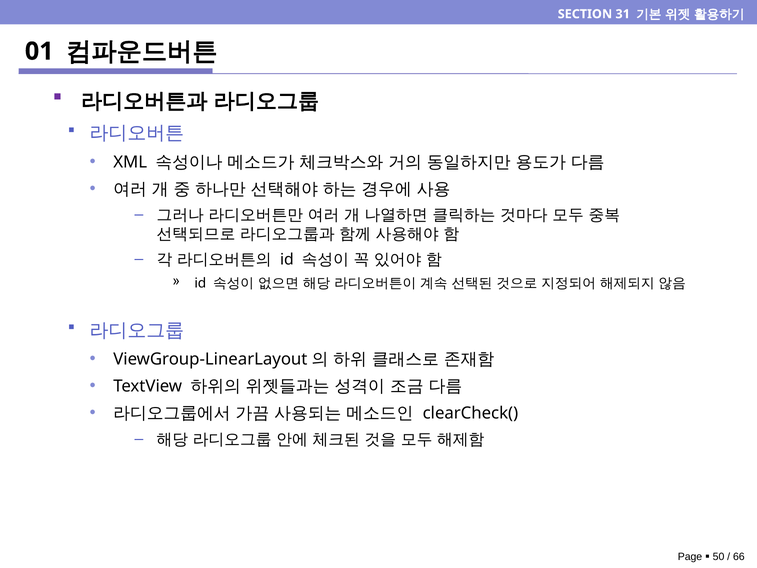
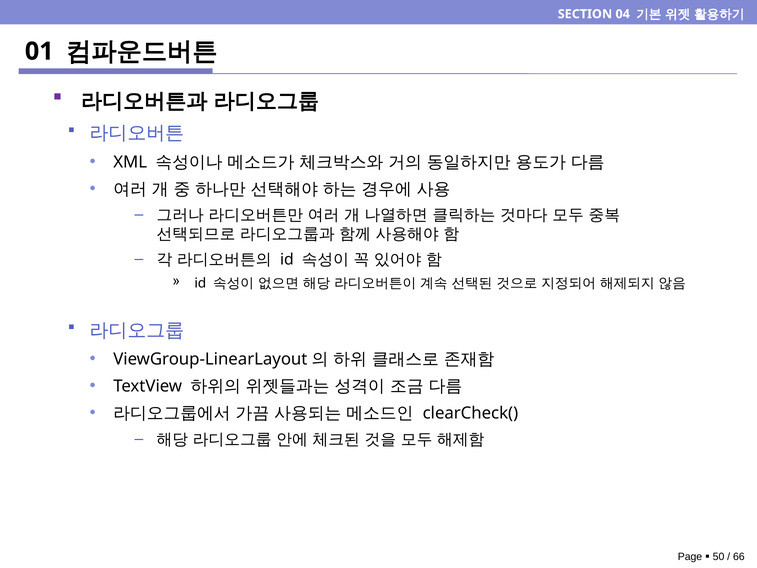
31: 31 -> 04 (623, 14)
